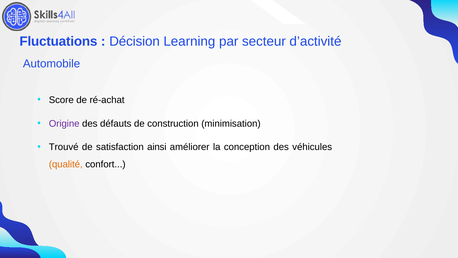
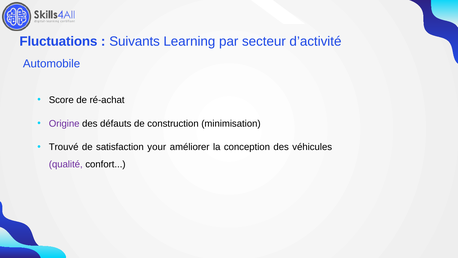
Décision: Décision -> Suivants (135, 41)
ainsi: ainsi -> your (157, 147)
qualité colour: orange -> purple (66, 164)
